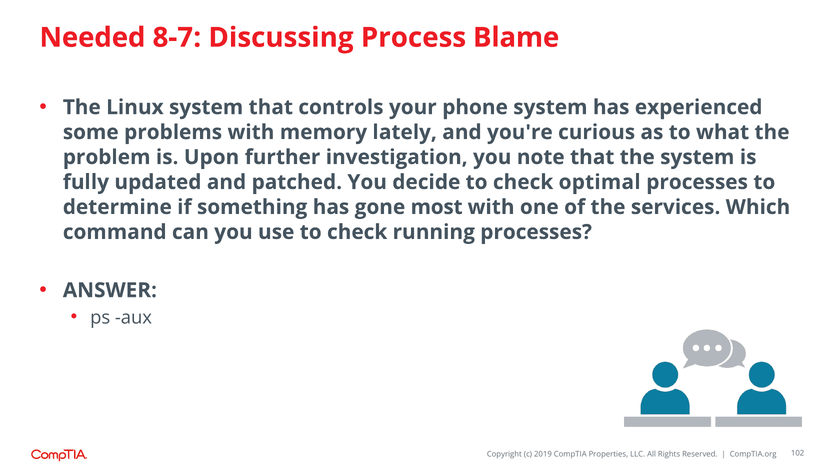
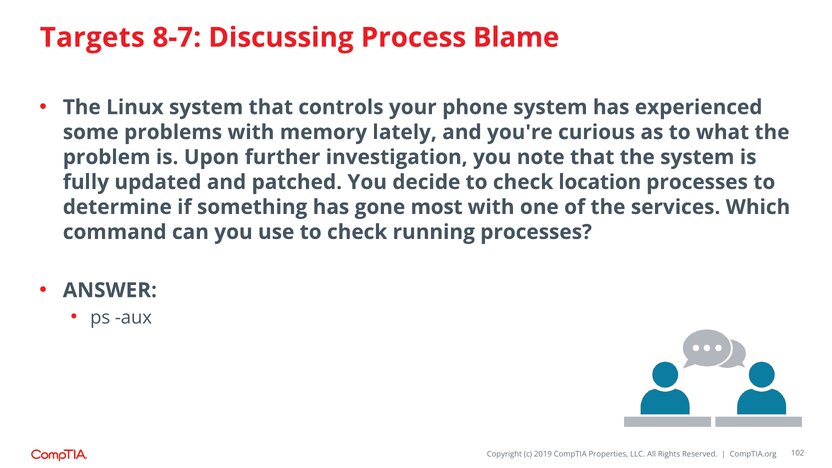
Needed: Needed -> Targets (92, 38)
optimal: optimal -> location (600, 182)
